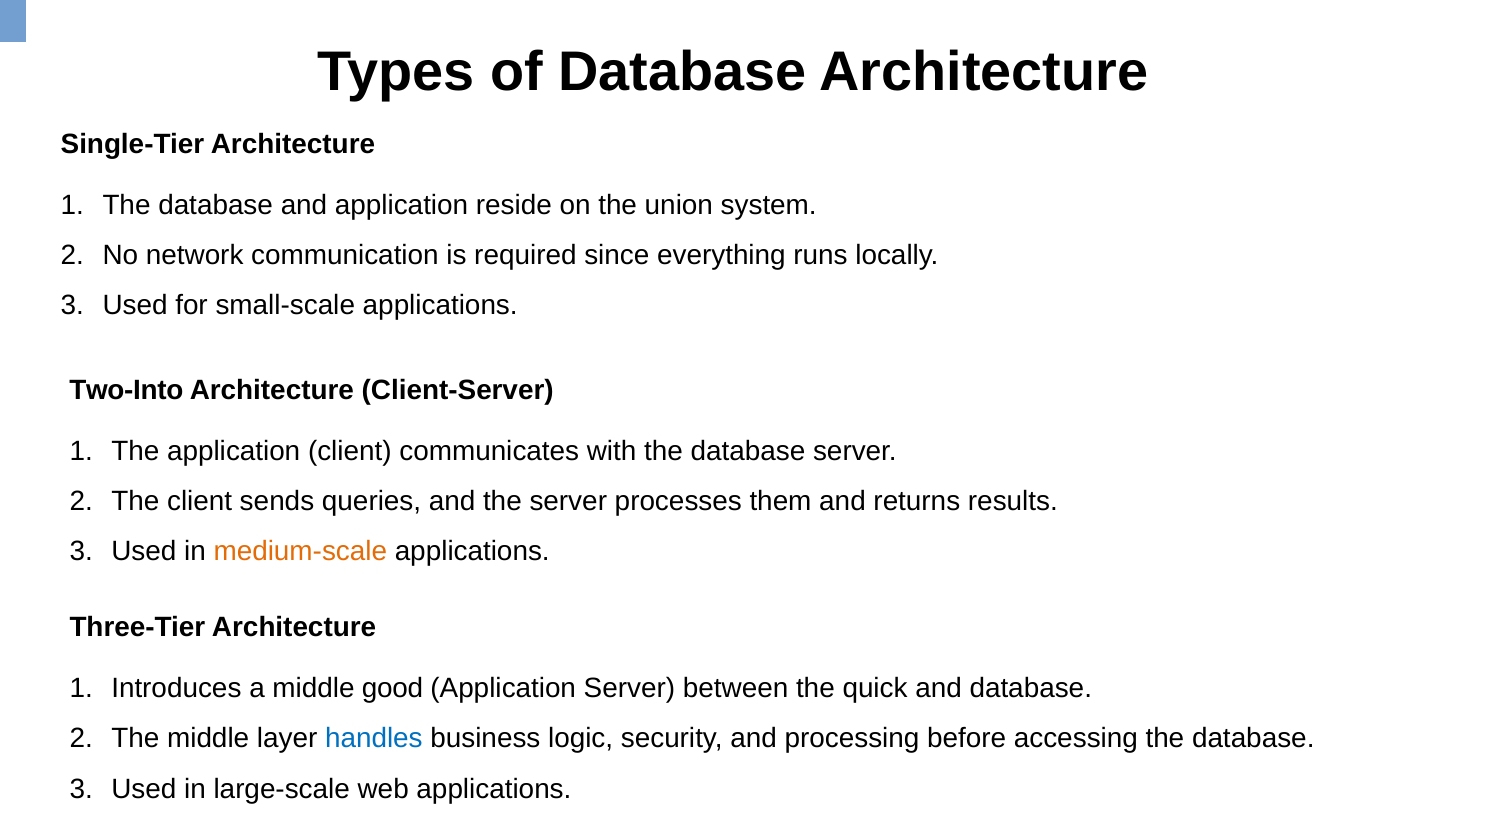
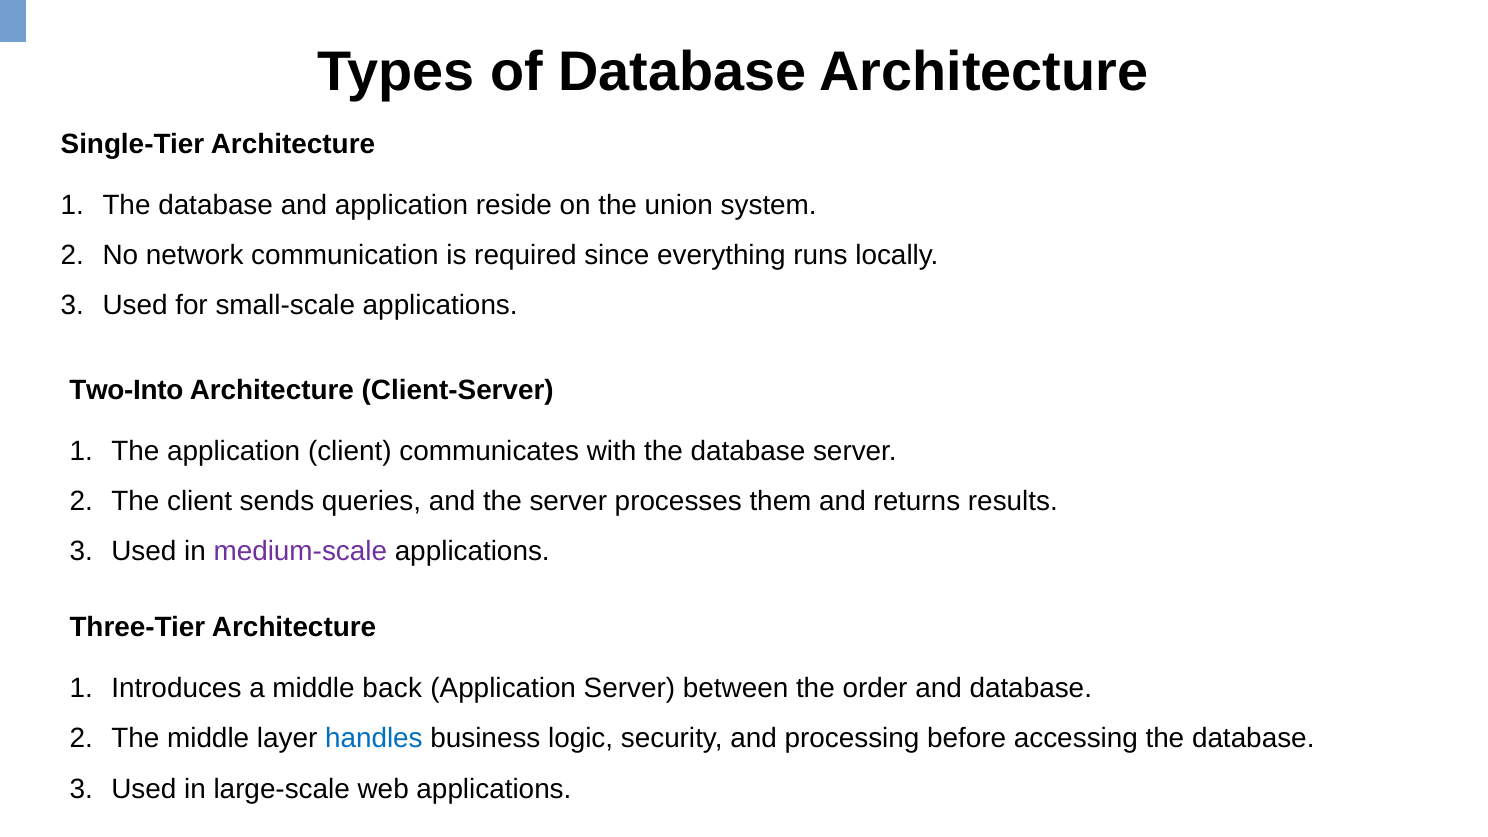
medium-scale colour: orange -> purple (300, 552)
good: good -> back (392, 689)
quick: quick -> order (875, 689)
